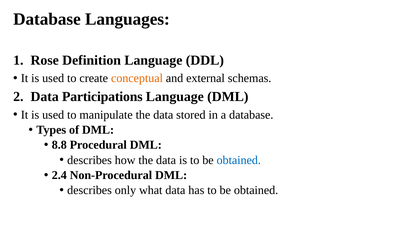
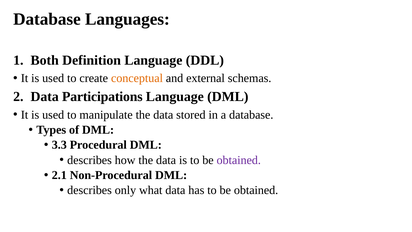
Rose: Rose -> Both (45, 60)
8.8: 8.8 -> 3.3 (59, 145)
obtained colour: blue -> purple (239, 160)
2.4: 2.4 -> 2.1 (59, 175)
